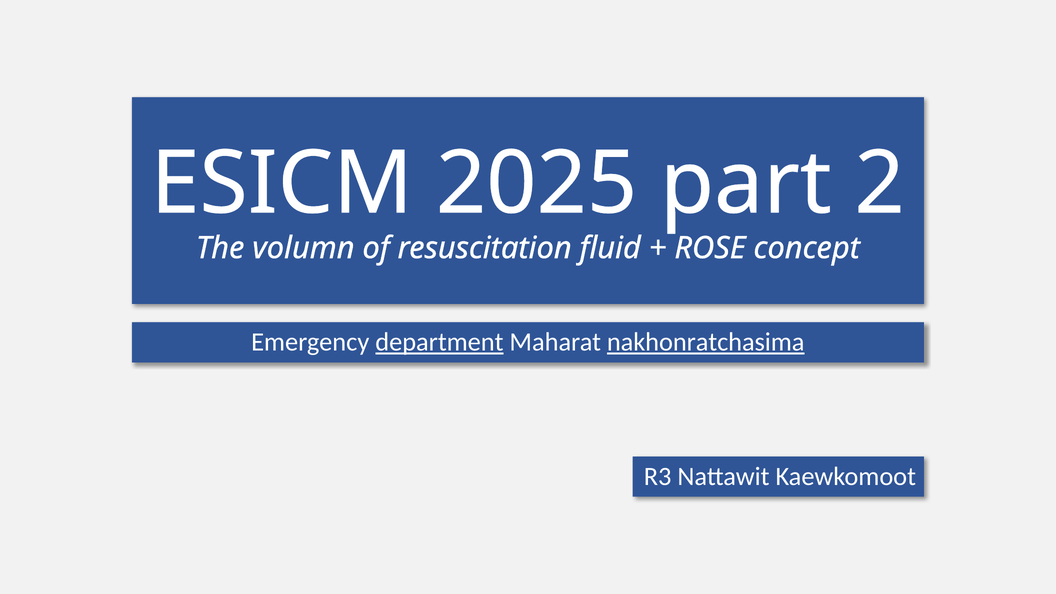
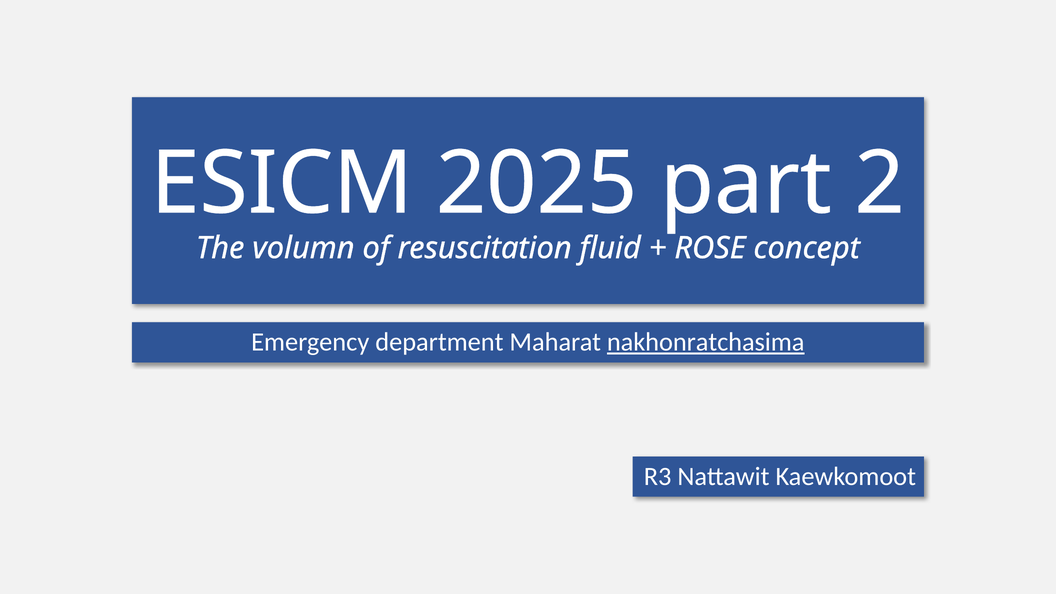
department underline: present -> none (439, 342)
